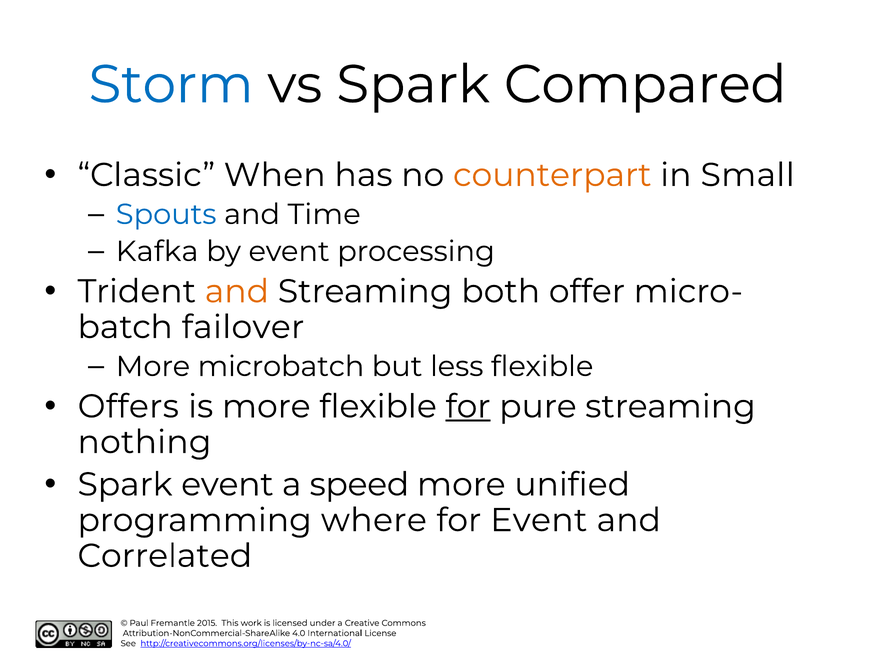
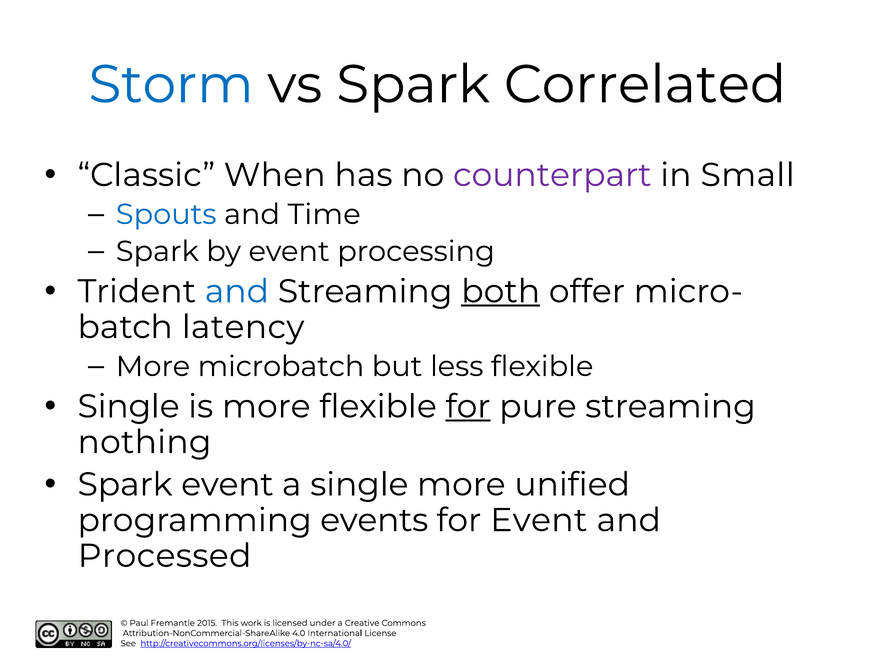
Compared: Compared -> Correlated (645, 85)
counterpart colour: orange -> purple (552, 175)
Kafka: Kafka -> Spark (157, 252)
and colour: orange -> blue (237, 292)
both underline: none -> present (501, 292)
failover: failover -> latency (243, 327)
Offers: Offers -> Single (129, 407)
a speed: speed -> single (359, 485)
where: where -> events (374, 520)
Correlated: Correlated -> Processed (165, 556)
